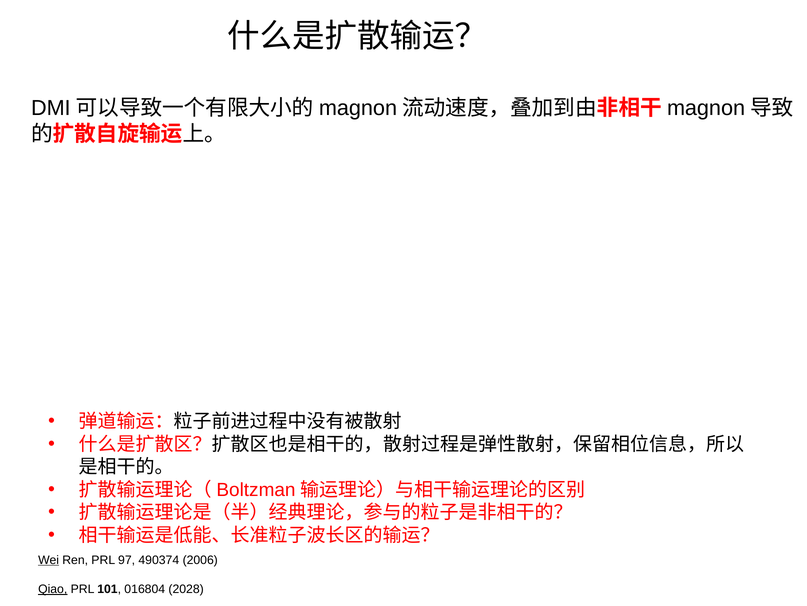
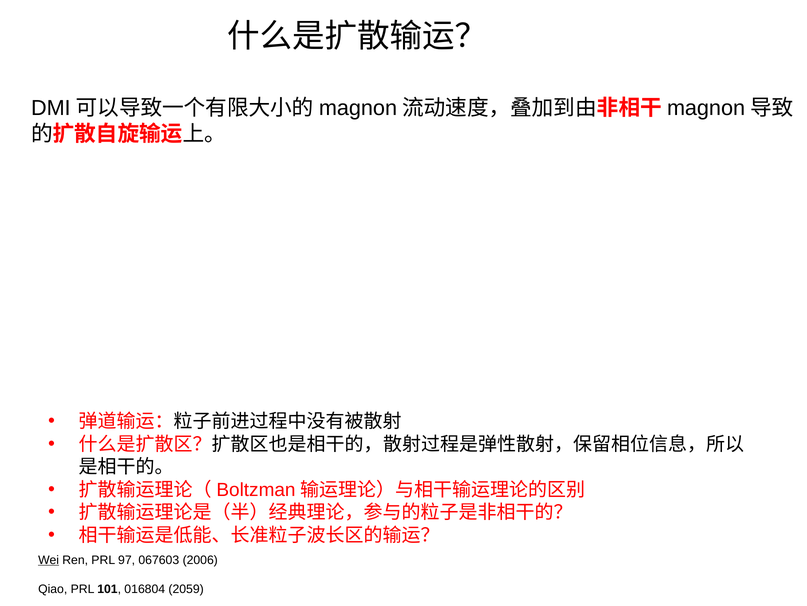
490374: 490374 -> 067603 (159, 559)
Qiao underline: present -> none (53, 588)
2028: 2028 -> 2059 (186, 588)
